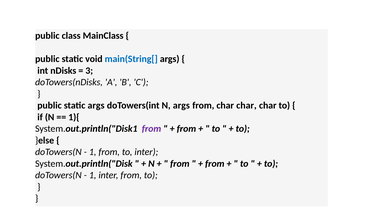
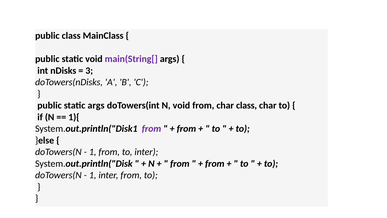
main(String[ colour: blue -> purple (131, 59)
N args: args -> void (181, 105)
from char char: char -> class (247, 105)
